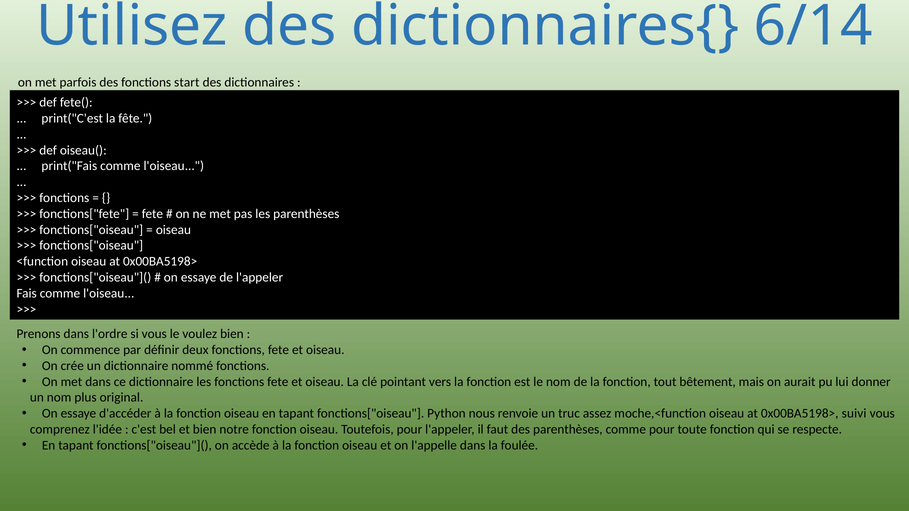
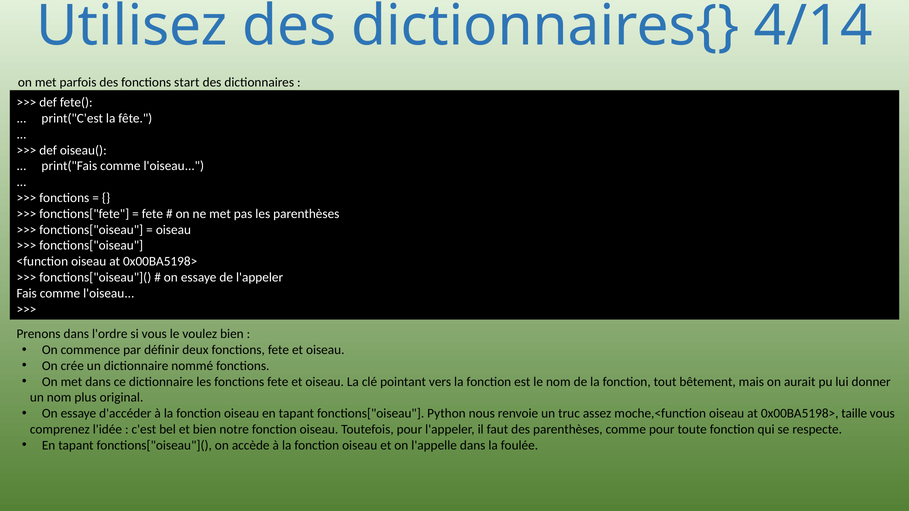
6/14: 6/14 -> 4/14 (813, 26)
suivi: suivi -> taille (854, 414)
